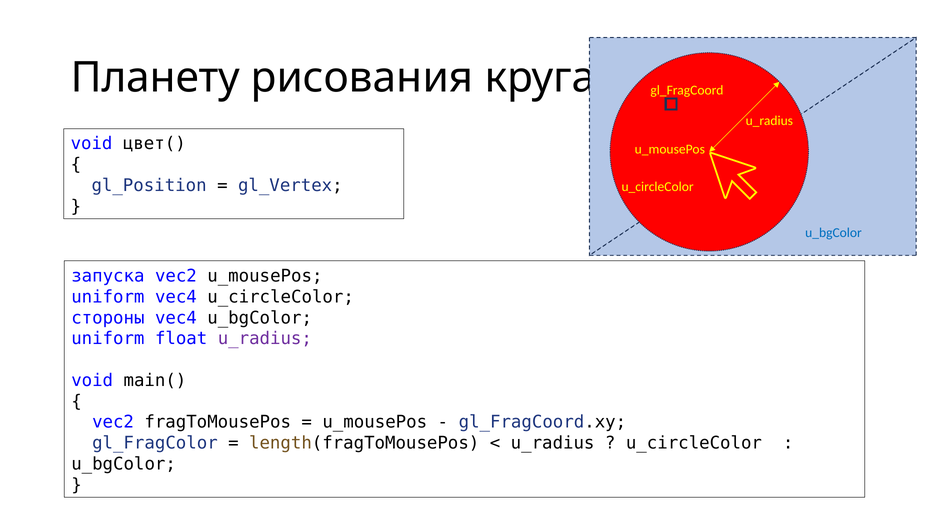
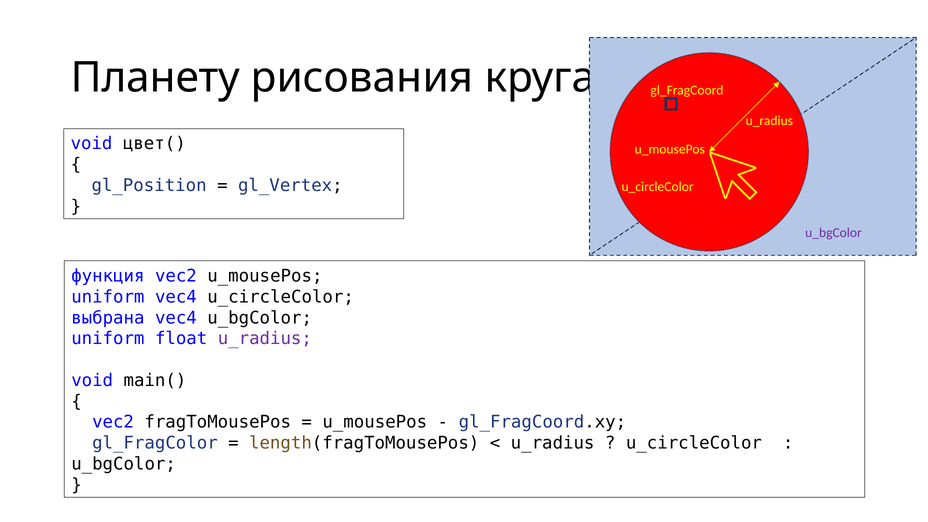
u_bgColor colour: blue -> purple (834, 233)
запуска: запуска -> функция (108, 276)
стороны: стороны -> выбрана (108, 318)
